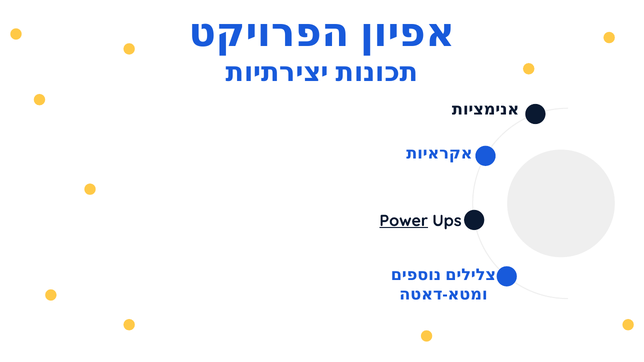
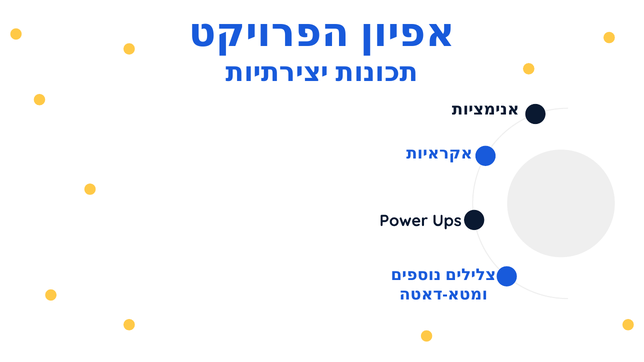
Power underline: present -> none (404, 221)
